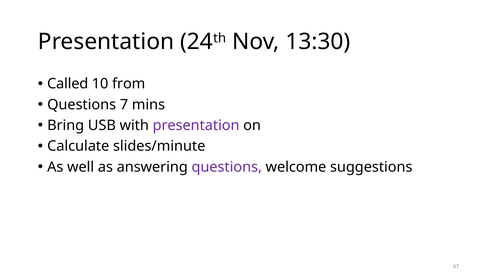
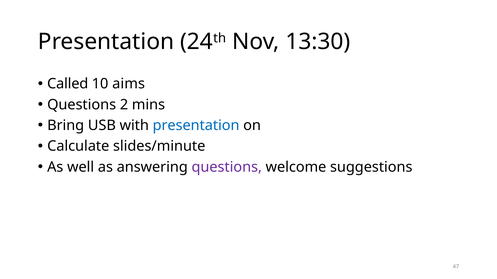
from: from -> aims (129, 84)
7: 7 -> 2 (124, 105)
presentation colour: purple -> blue (196, 126)
